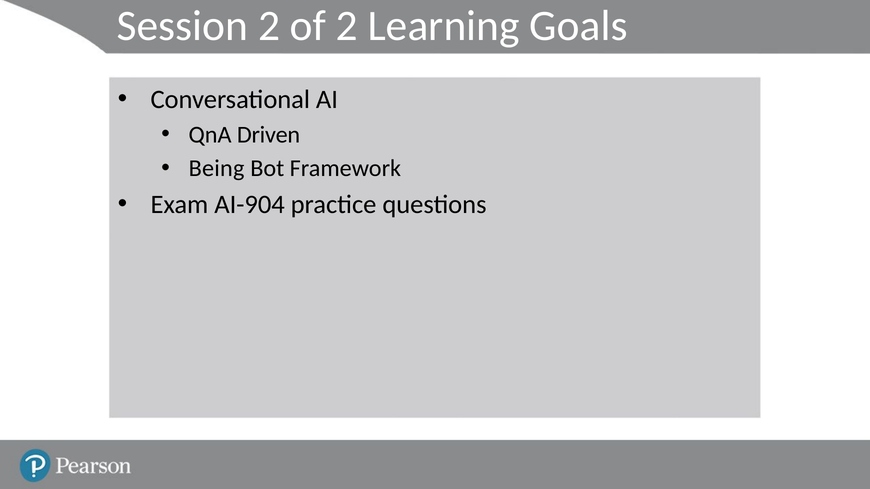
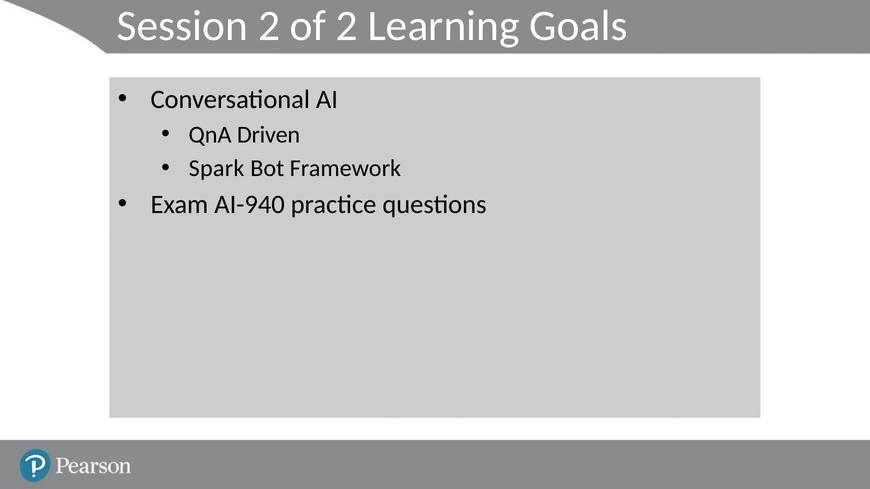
Being: Being -> Spark (217, 169)
AI-904: AI-904 -> AI-940 (250, 205)
